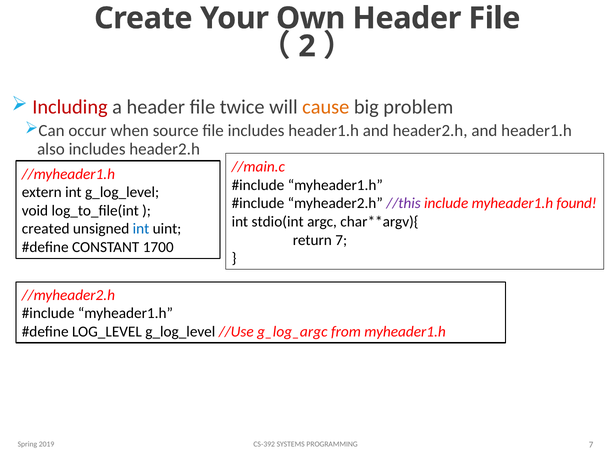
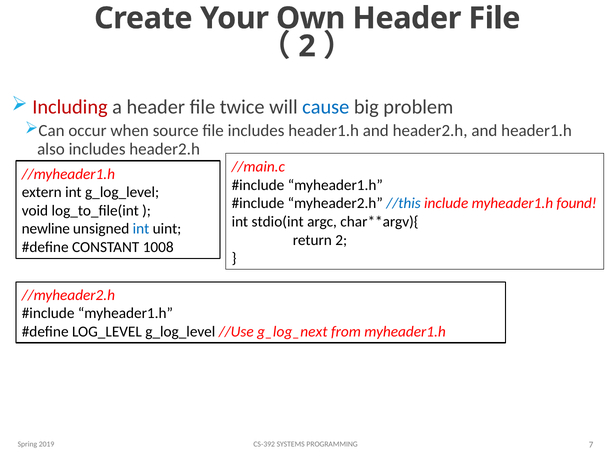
cause colour: orange -> blue (326, 107)
//this colour: purple -> blue (404, 203)
created: created -> newline (46, 229)
return 7: 7 -> 2 (341, 240)
1700: 1700 -> 1008 (158, 247)
g_log_argc: g_log_argc -> g_log_next (292, 332)
